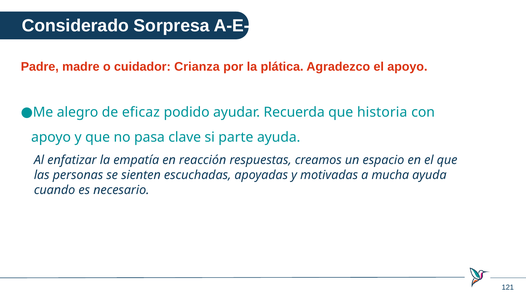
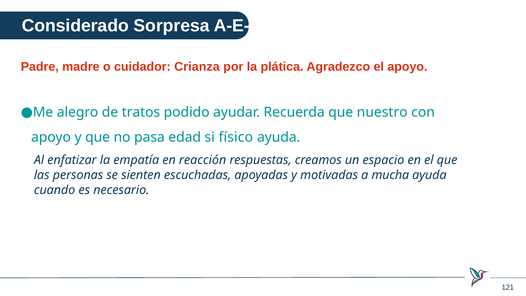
eficaz: eficaz -> tratos (141, 112)
historia: historia -> nuestro (382, 112)
clave: clave -> edad (185, 137)
parte: parte -> físico (236, 137)
